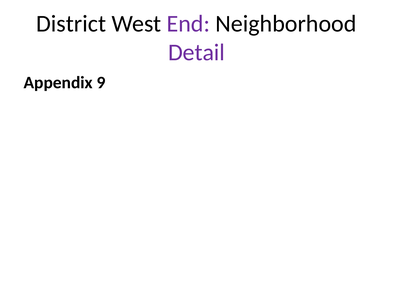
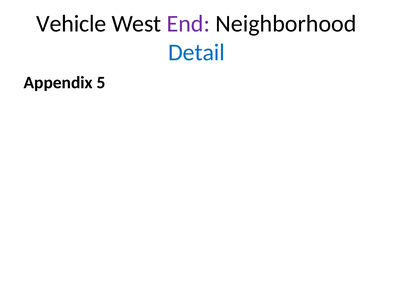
District: District -> Vehicle (71, 24)
Detail colour: purple -> blue (196, 52)
9: 9 -> 5 (101, 82)
